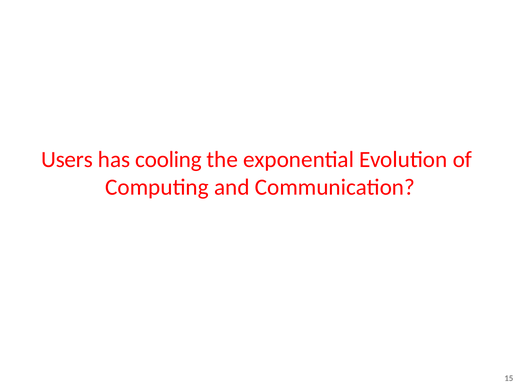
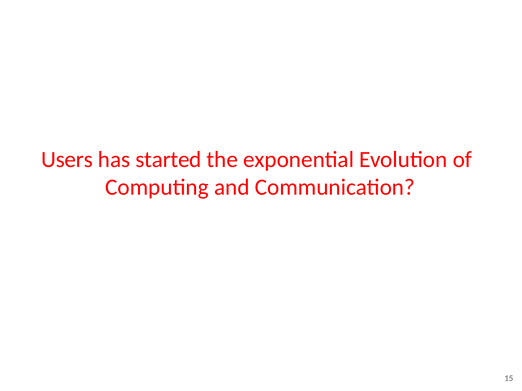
cooling: cooling -> started (168, 160)
